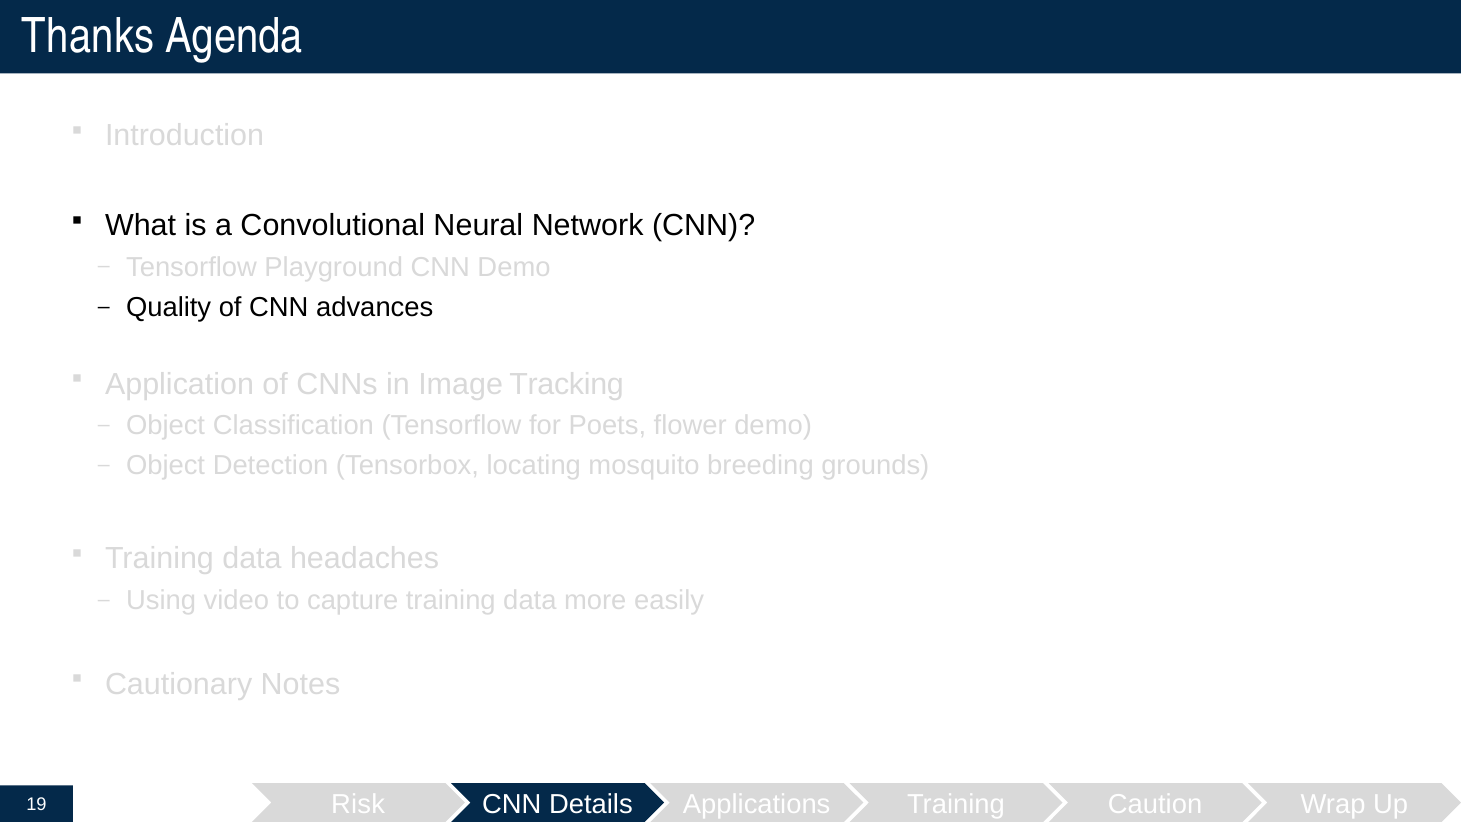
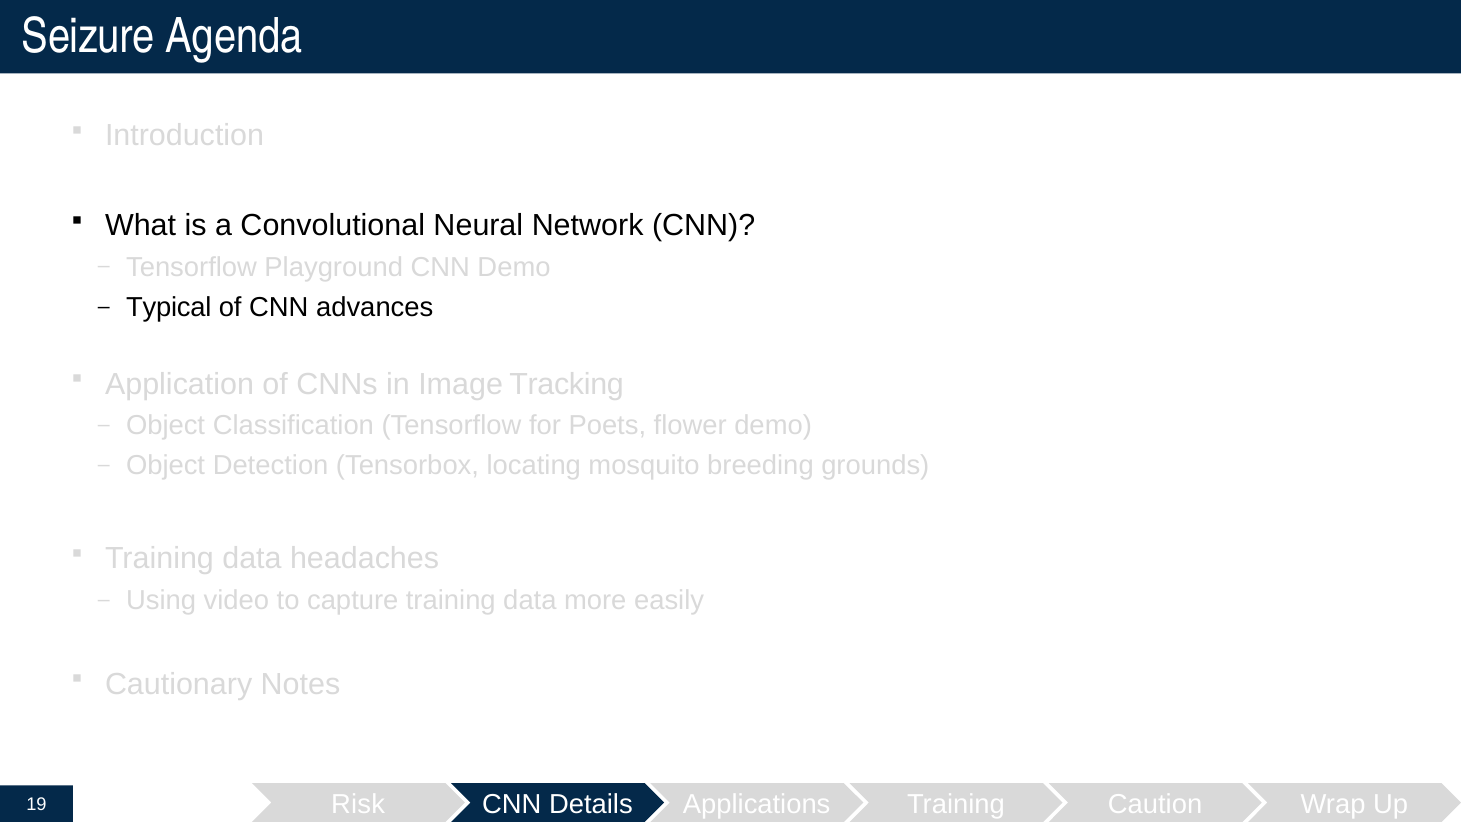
Thanks: Thanks -> Seizure (88, 36)
Quality: Quality -> Typical (169, 308)
